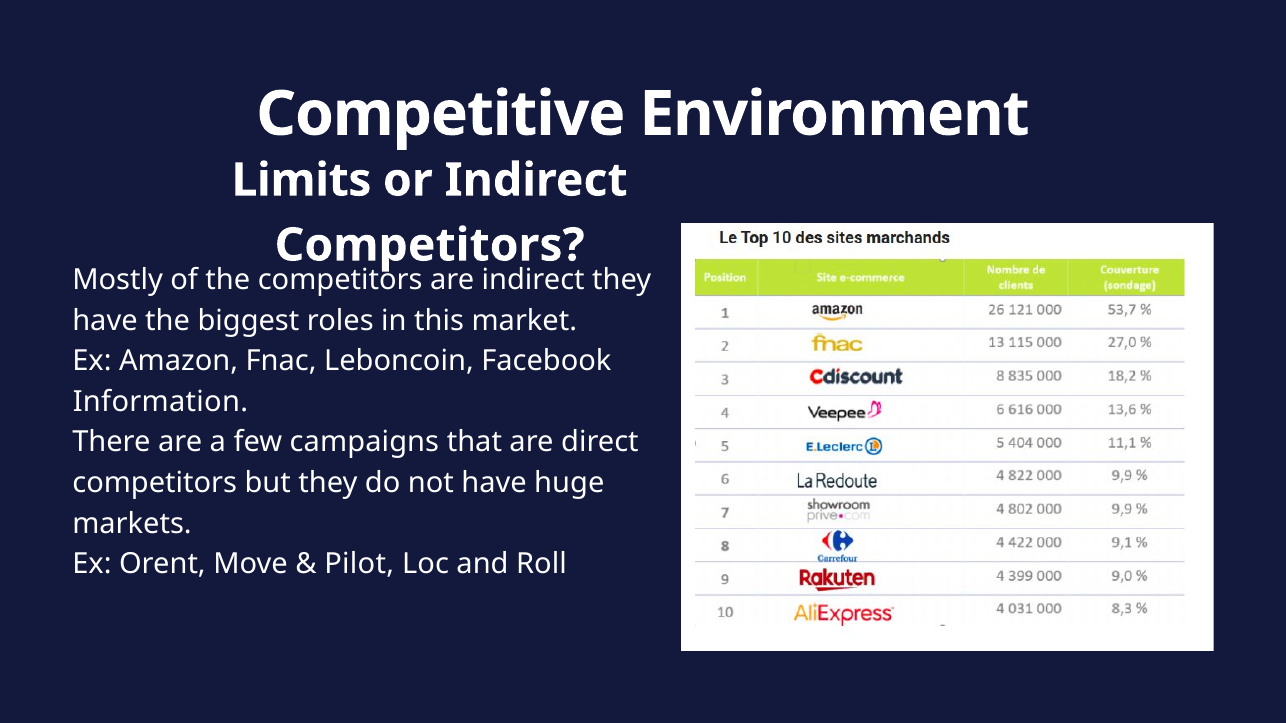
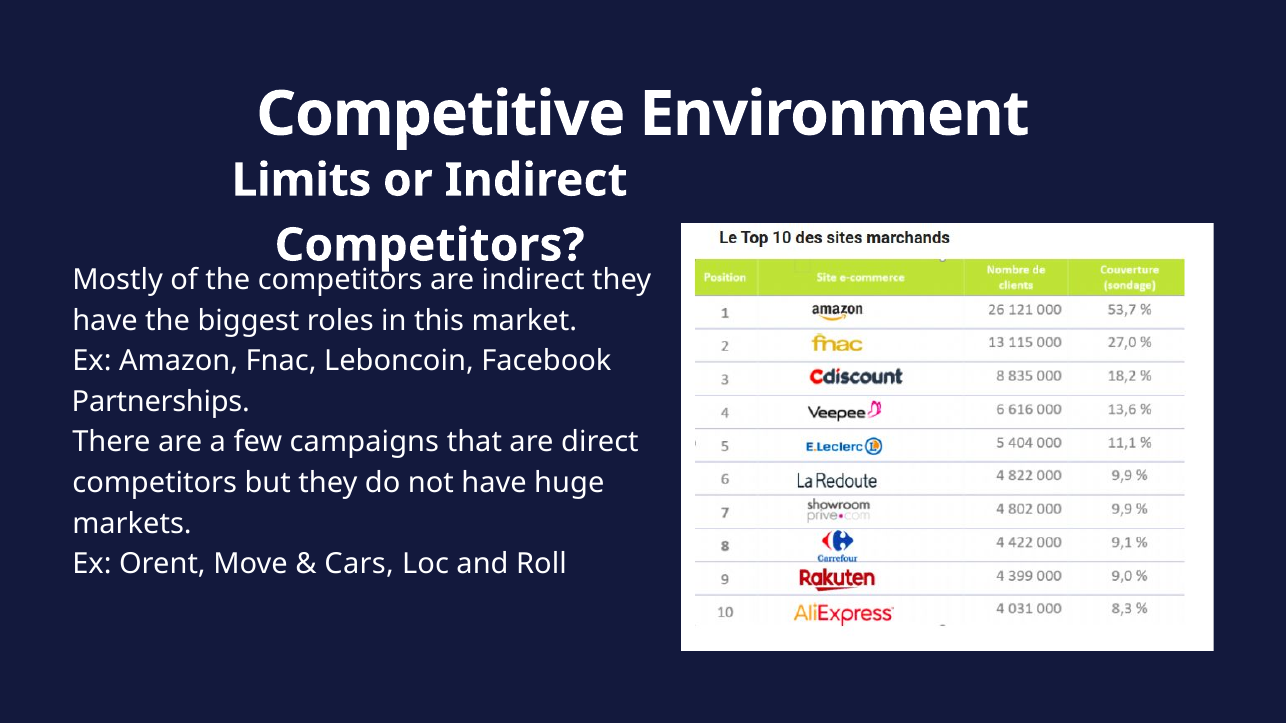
Information: Information -> Partnerships (161, 402)
Pilot: Pilot -> Cars (359, 564)
